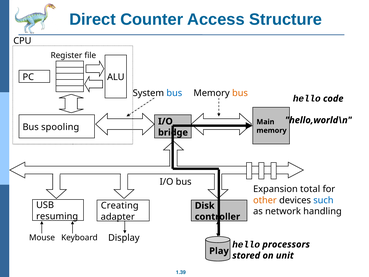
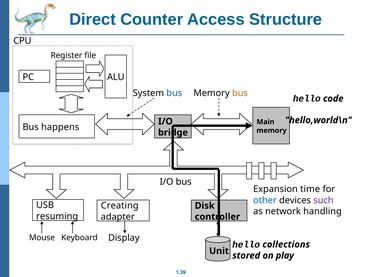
spooling: spooling -> happens (60, 127)
total: total -> time (310, 189)
other colour: orange -> blue (265, 200)
such colour: blue -> purple (323, 200)
processors: processors -> collections (286, 244)
Play: Play -> Unit (219, 251)
unit: unit -> play (285, 255)
